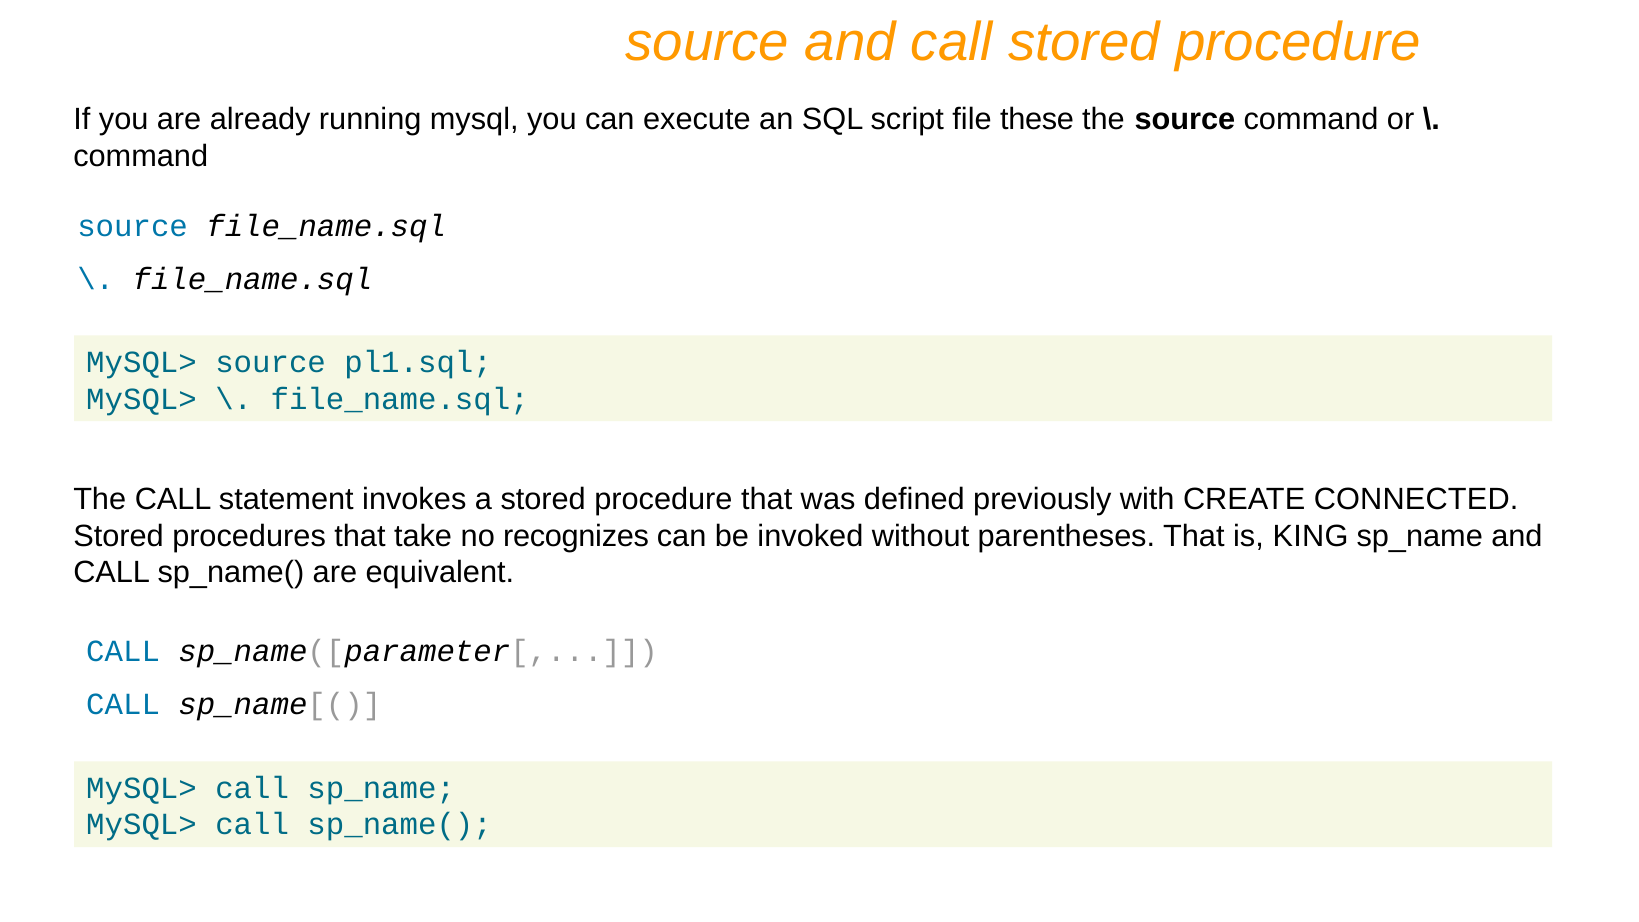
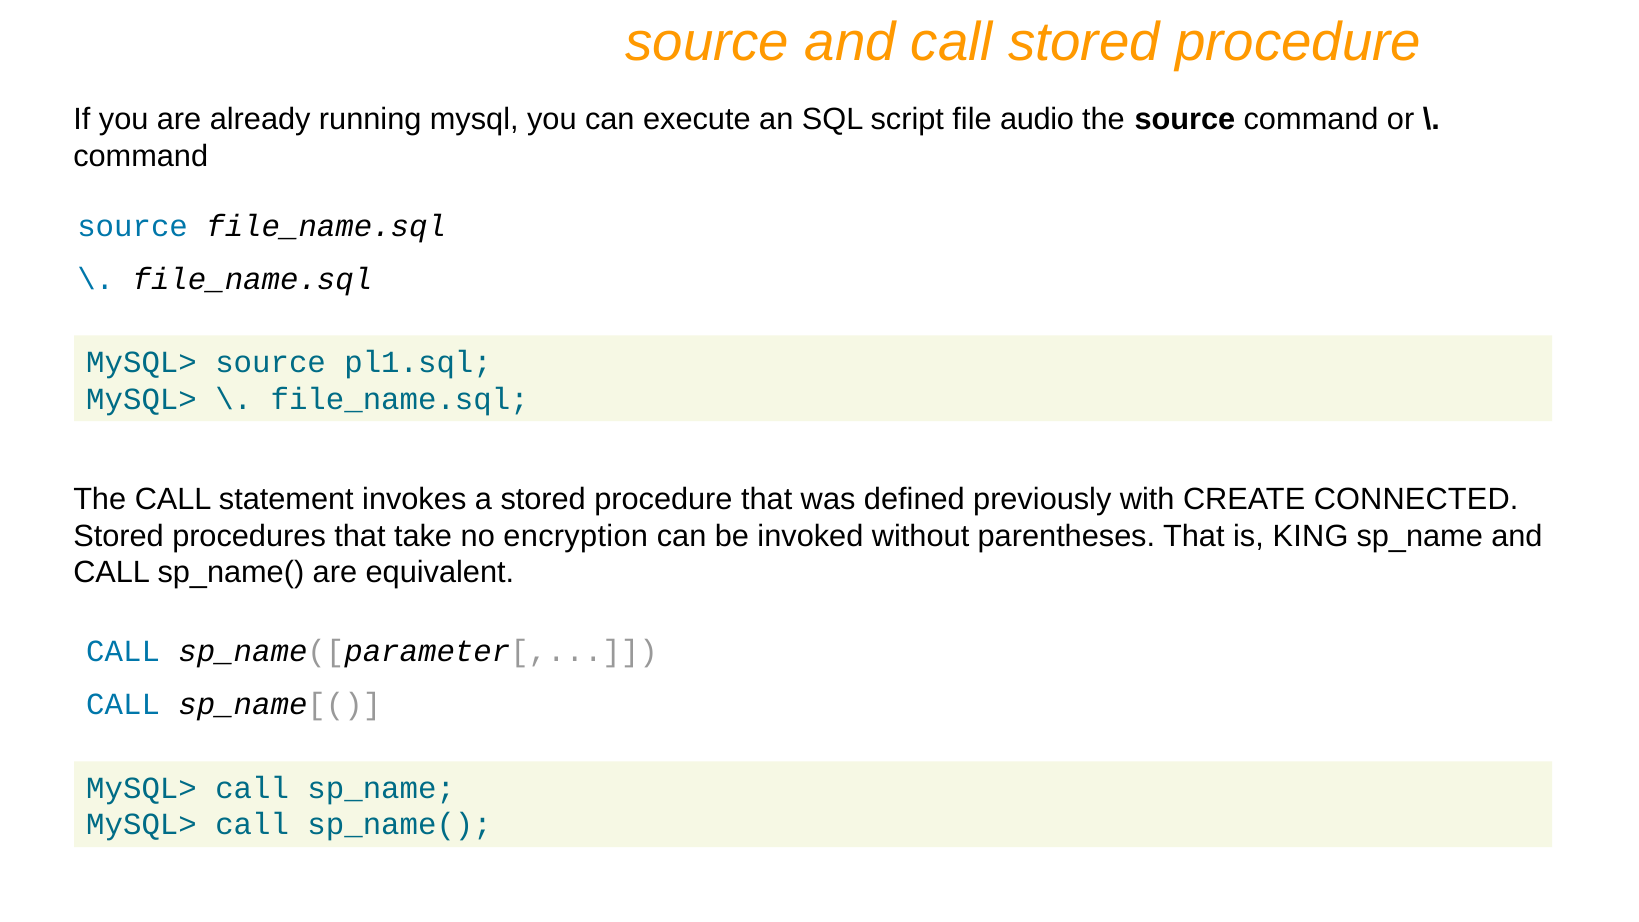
these: these -> audio (1037, 120)
recognizes: recognizes -> encryption (576, 536)
